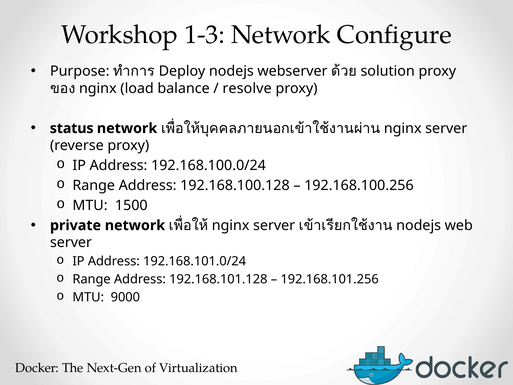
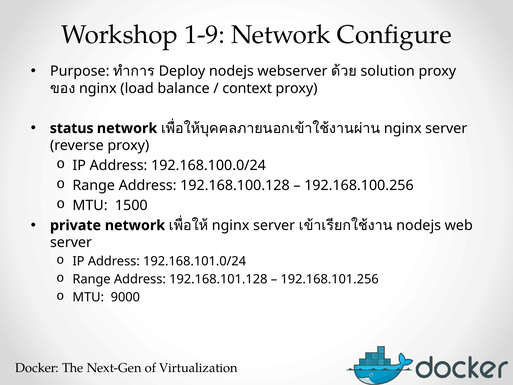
1-3: 1-3 -> 1-9 (205, 35)
resolve: resolve -> context (247, 88)
